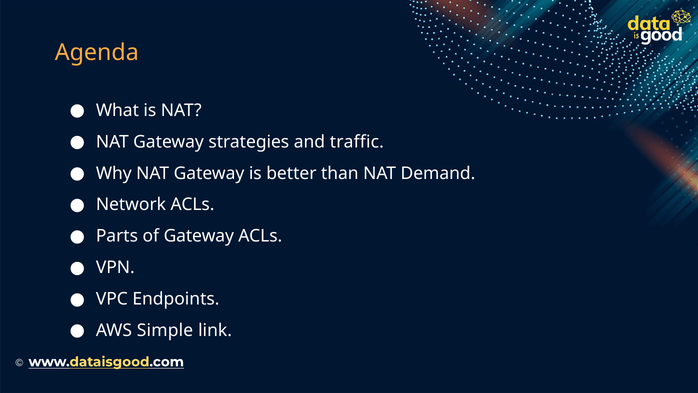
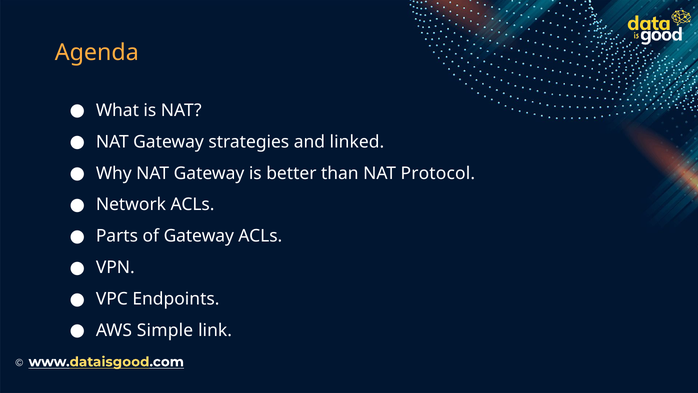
traffic: traffic -> linked (357, 142)
Demand: Demand -> Protocol (438, 173)
